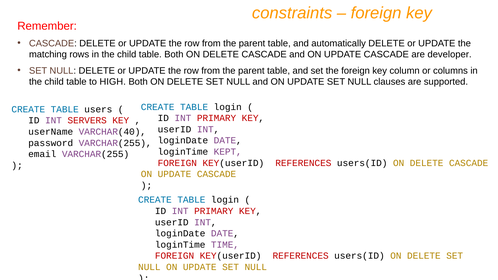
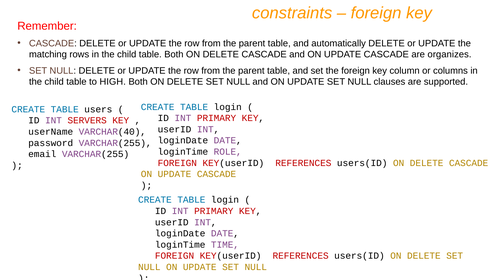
developer: developer -> organizes (450, 54)
KEPT: KEPT -> ROLE (228, 152)
